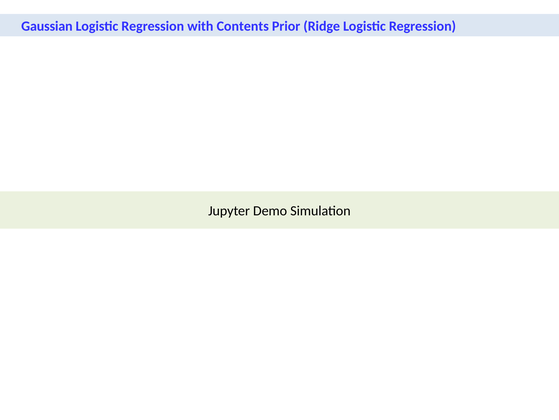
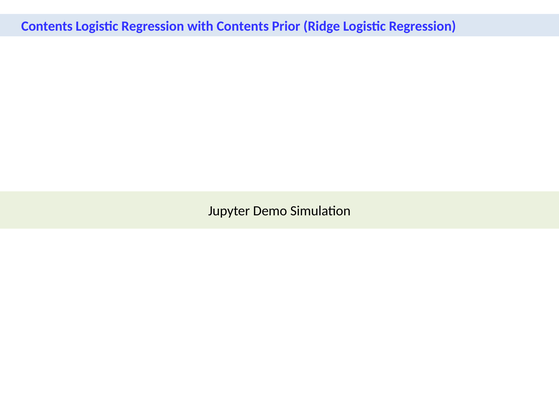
Gaussian: Gaussian -> Contents (47, 26)
